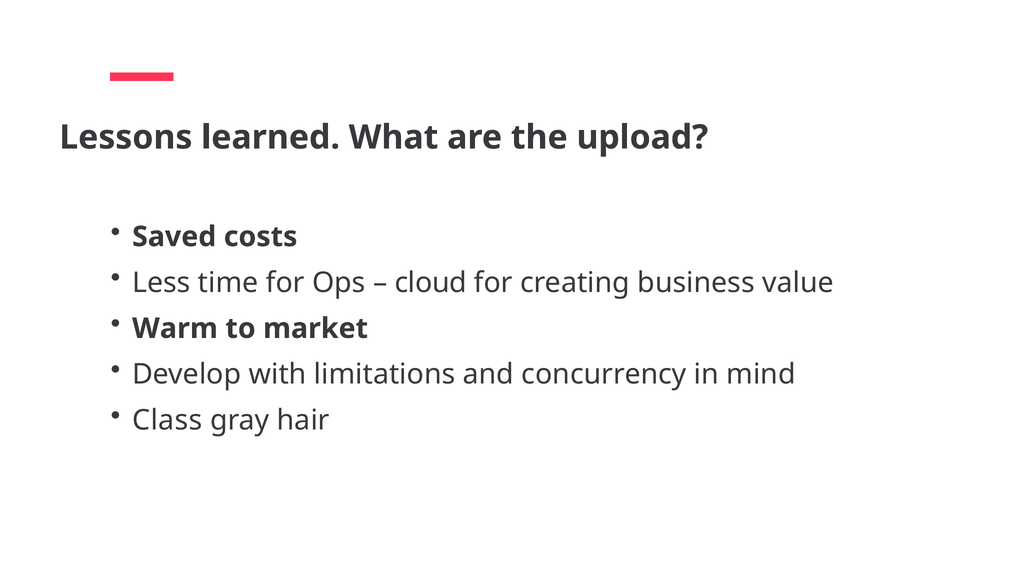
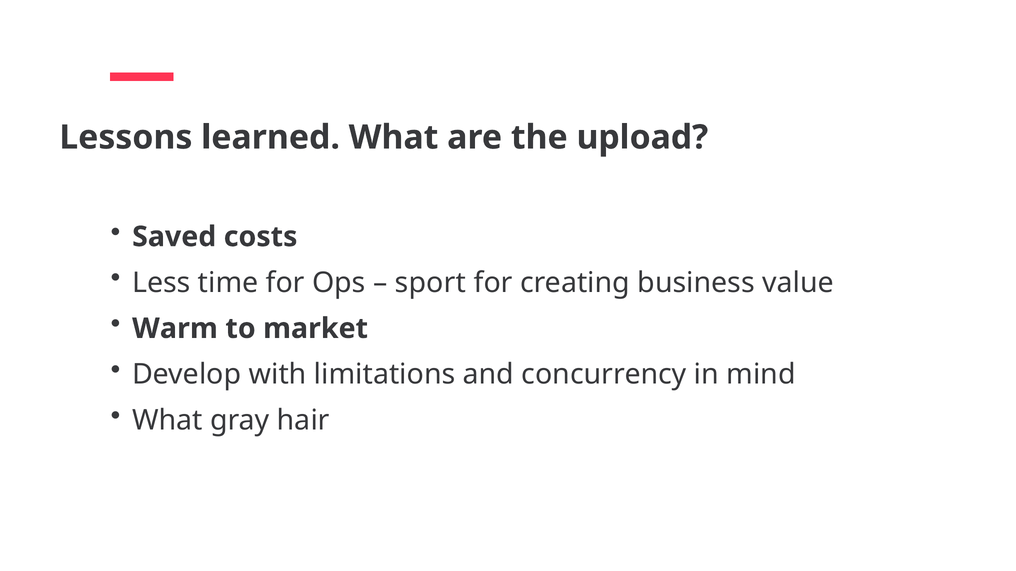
cloud: cloud -> sport (431, 283)
Class: Class -> What (167, 421)
